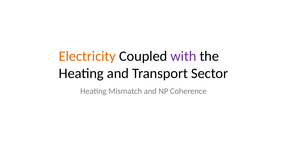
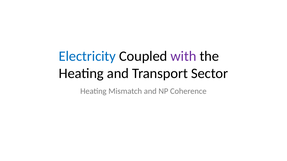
Electricity colour: orange -> blue (87, 56)
